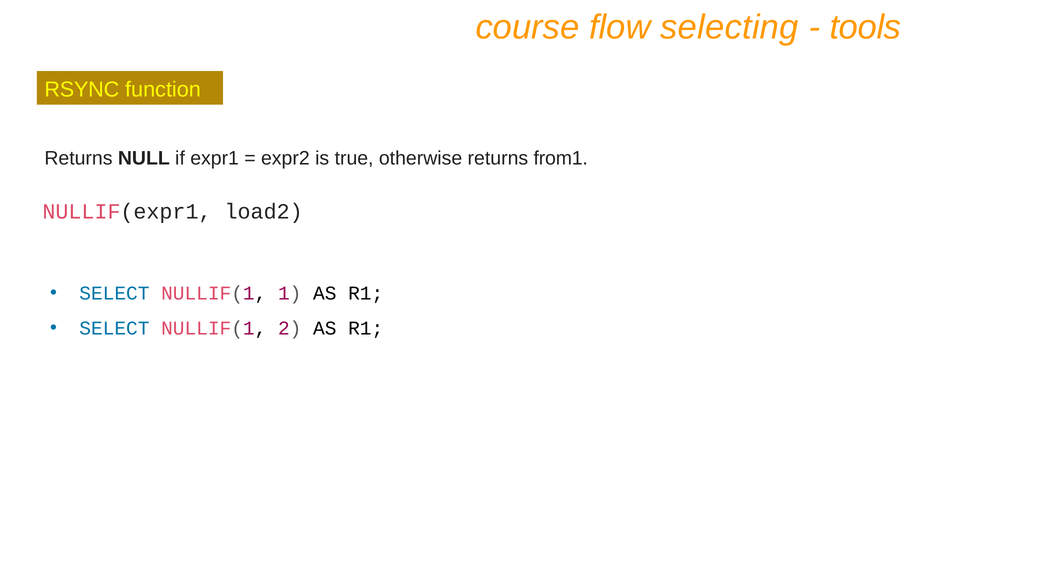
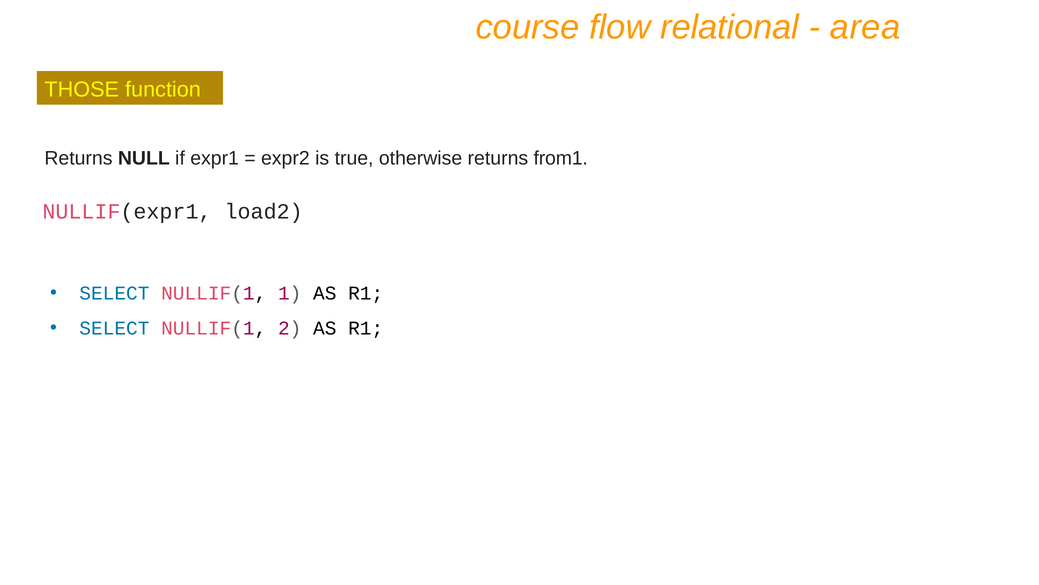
selecting: selecting -> relational (730, 27)
tools: tools -> area (865, 27)
RSYNC: RSYNC -> THOSE (82, 89)
